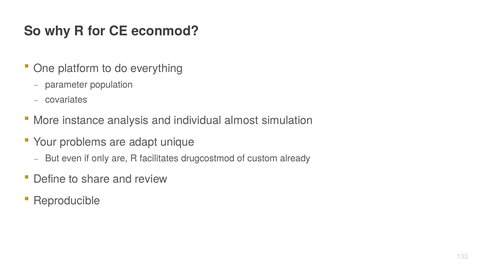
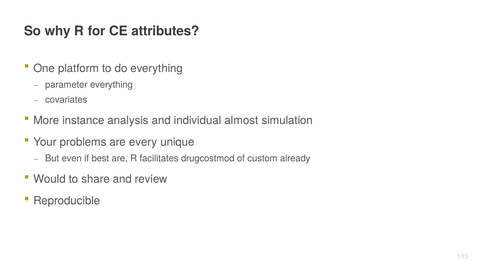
econmod: econmod -> attributes (165, 31)
parameter population: population -> everything (111, 84)
adapt: adapt -> every (143, 142)
only: only -> best (100, 158)
Define: Define -> Would (50, 179)
